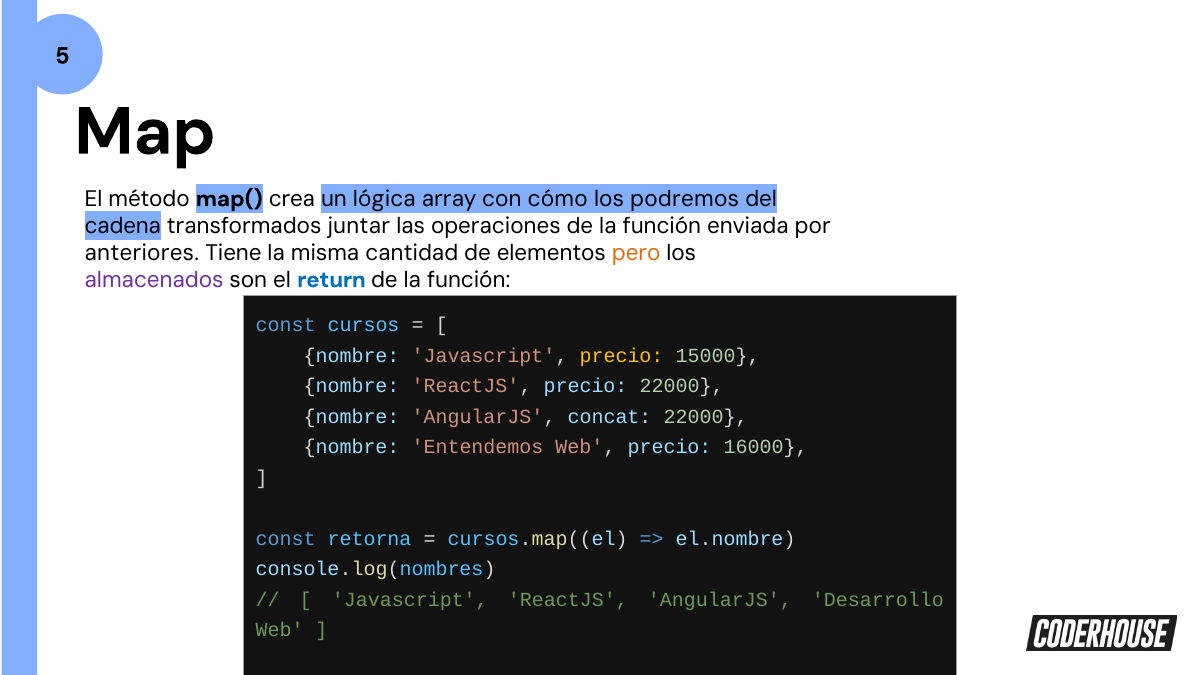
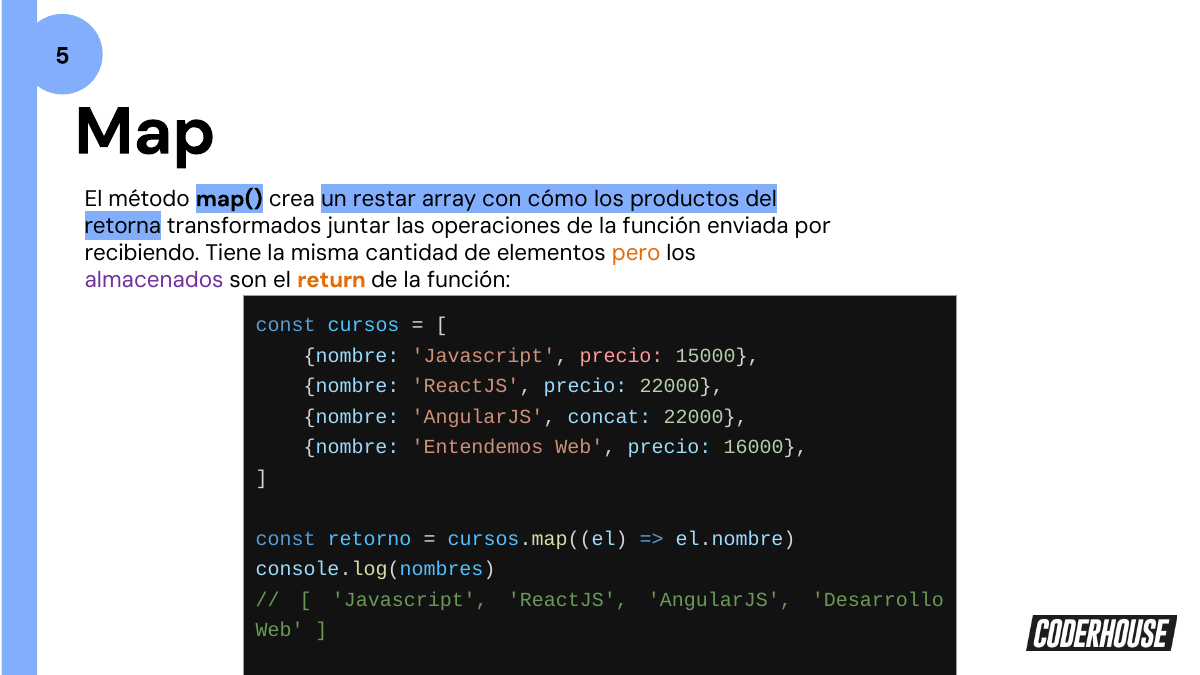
lógica: lógica -> restar (384, 199)
podremos: podremos -> productos (685, 199)
cadena: cadena -> retorna (123, 226)
anteriores: anteriores -> recibiendo (142, 253)
return colour: blue -> orange (331, 280)
precio colour: yellow -> pink (622, 356)
retorna: retorna -> retorno (370, 539)
